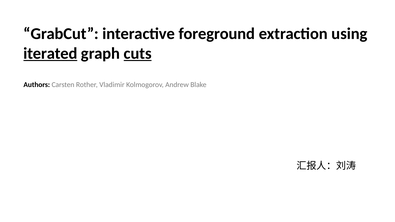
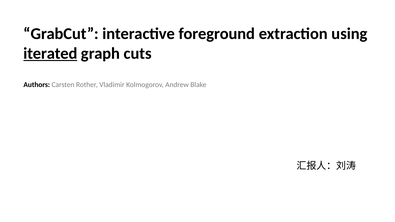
cuts underline: present -> none (138, 54)
